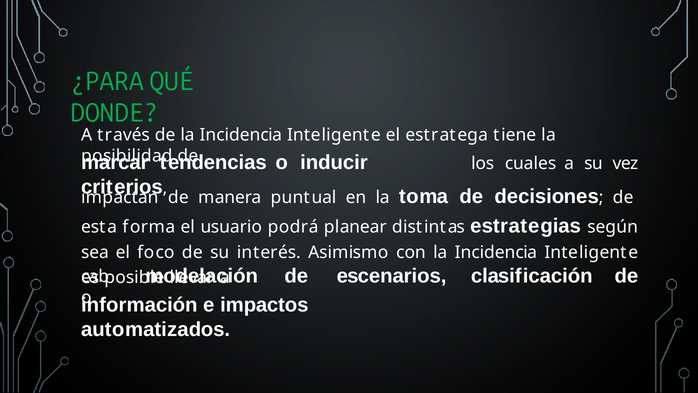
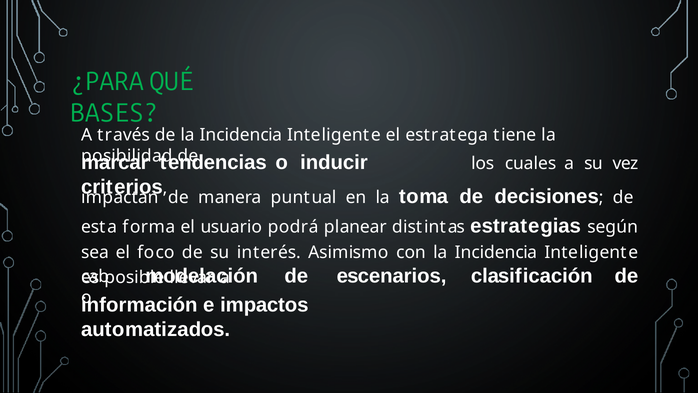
DONDE: DONDE -> BASES (115, 113)
